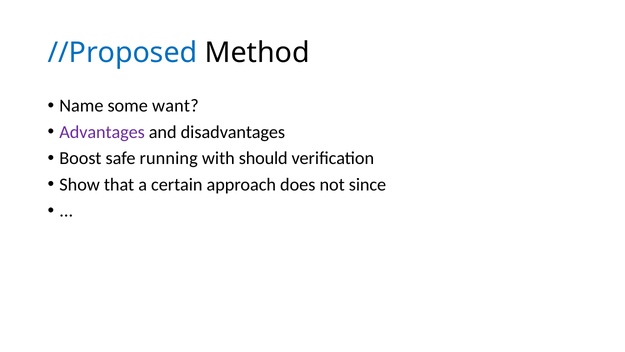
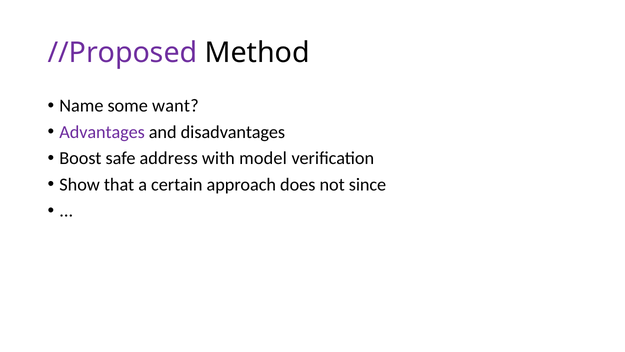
//Proposed colour: blue -> purple (122, 53)
running: running -> address (169, 158)
should: should -> model (263, 158)
